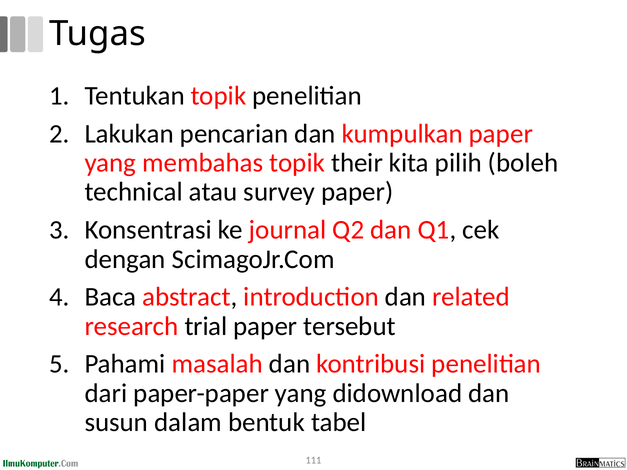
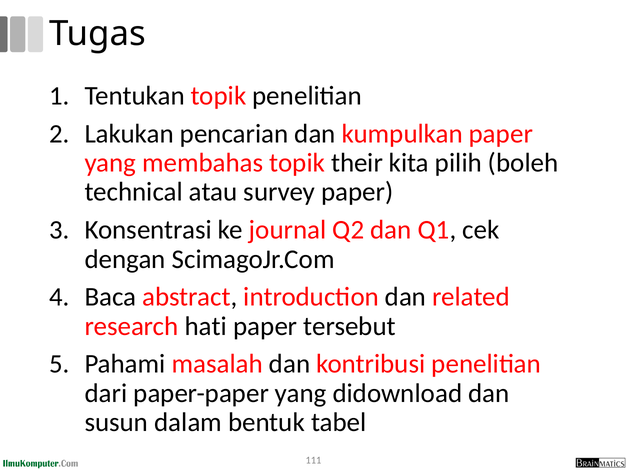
trial: trial -> hati (206, 326)
